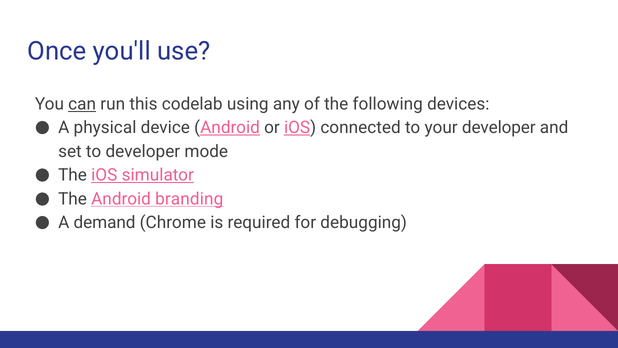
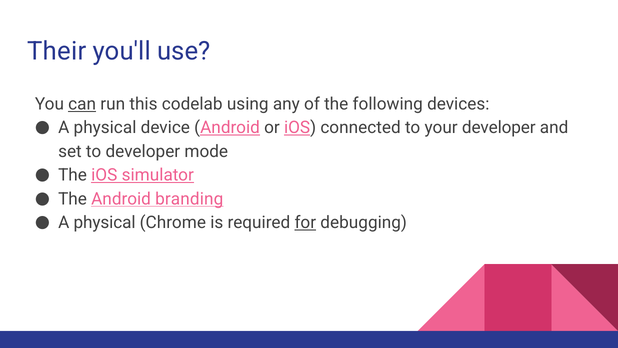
Once: Once -> Their (57, 51)
demand: demand -> physical (105, 222)
for underline: none -> present (305, 222)
